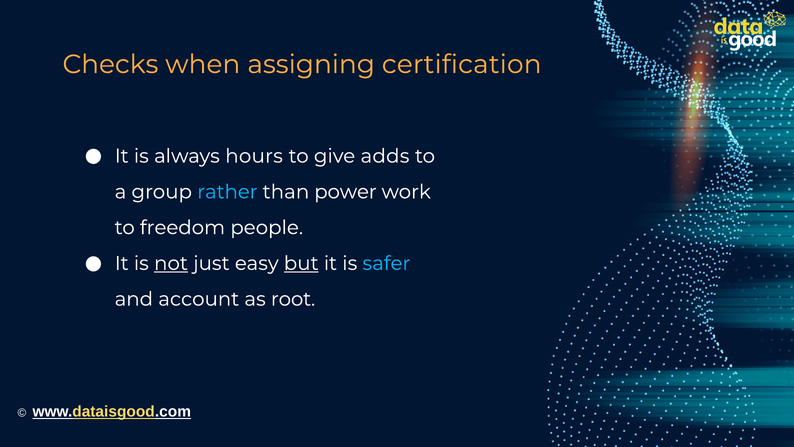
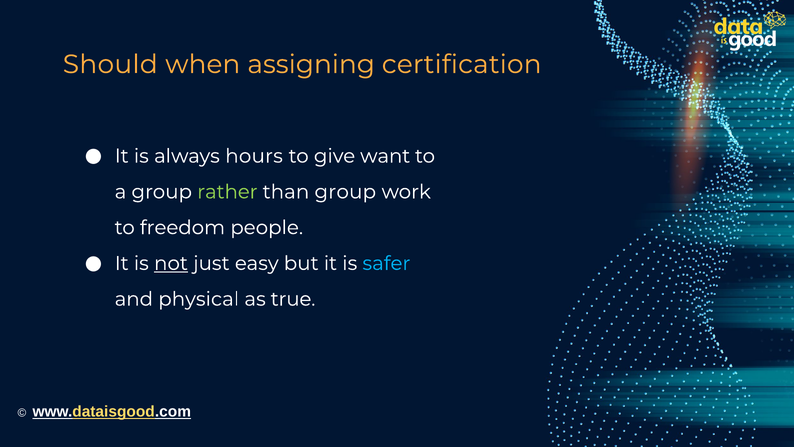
Checks: Checks -> Should (110, 64)
adds: adds -> want (385, 156)
rather colour: light blue -> light green (227, 192)
than power: power -> group (345, 192)
but underline: present -> none (301, 263)
account: account -> physical (199, 299)
root: root -> true (293, 299)
